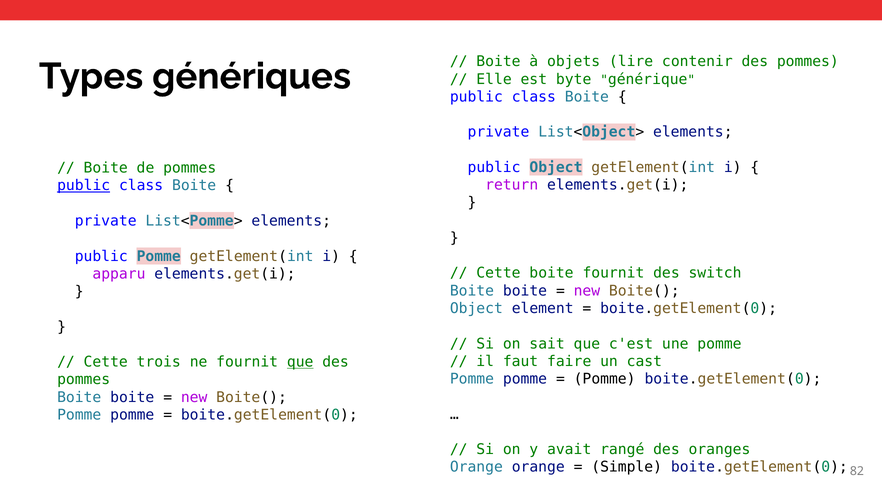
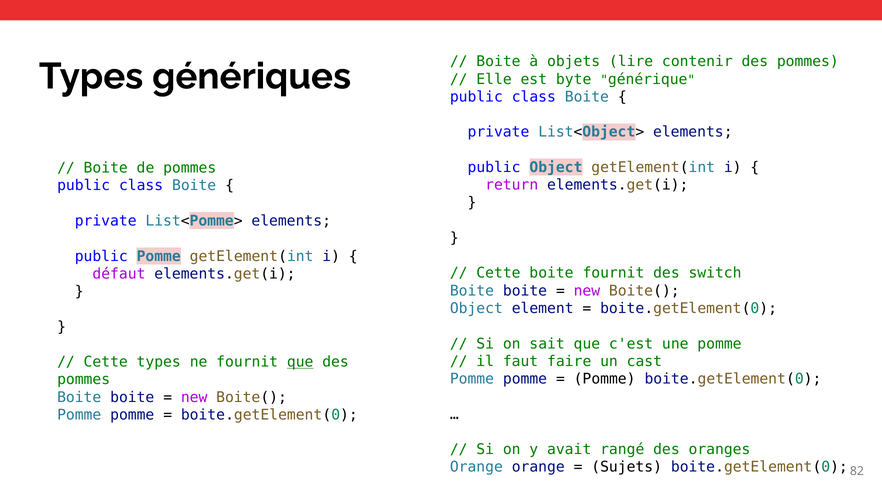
public underline: present -> none (84, 186)
apparu: apparu -> défaut (119, 274)
Cette trois: trois -> types (159, 362)
Simple: Simple -> Sujets (627, 467)
